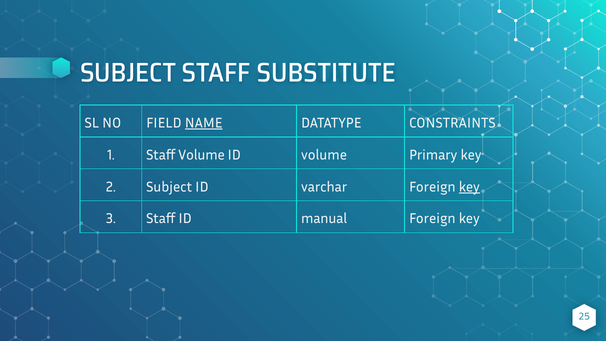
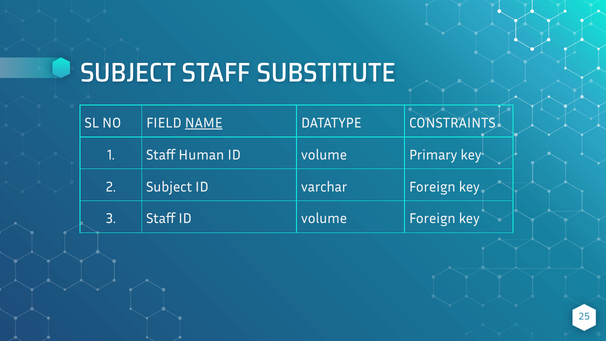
Staff Volume: Volume -> Human (201, 155)
key underline: present -> none (469, 187)
Staff ID manual: manual -> volume (324, 219)
